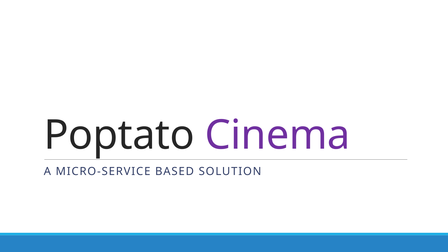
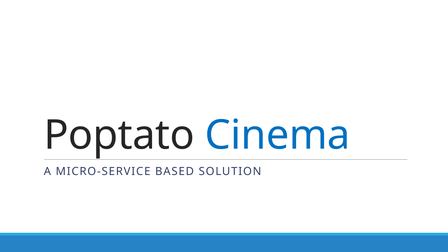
Cinema colour: purple -> blue (278, 135)
